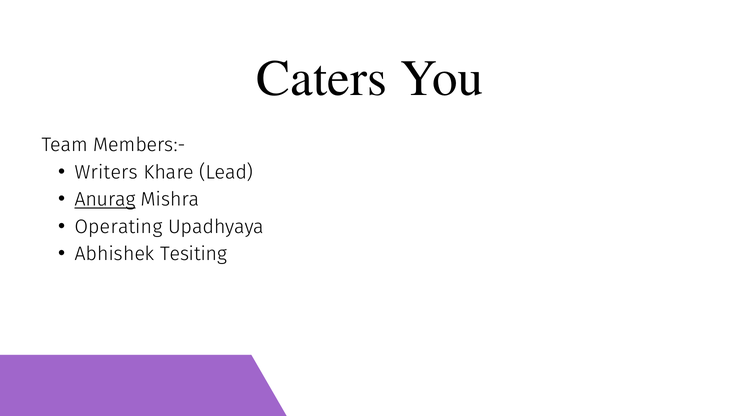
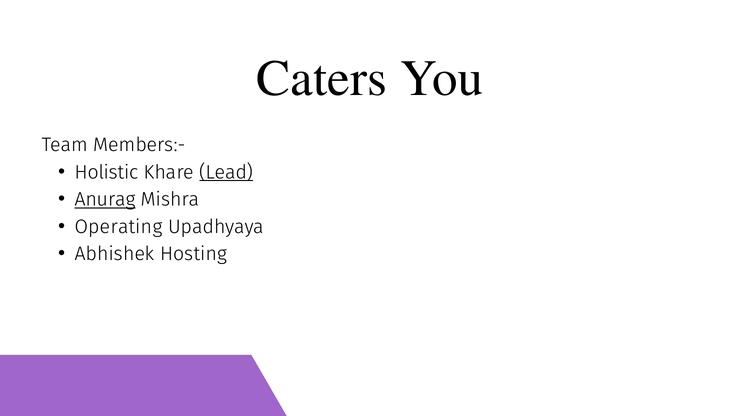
Writers: Writers -> Holistic (107, 172)
Lead underline: none -> present (226, 172)
Tesiting: Tesiting -> Hosting (193, 254)
